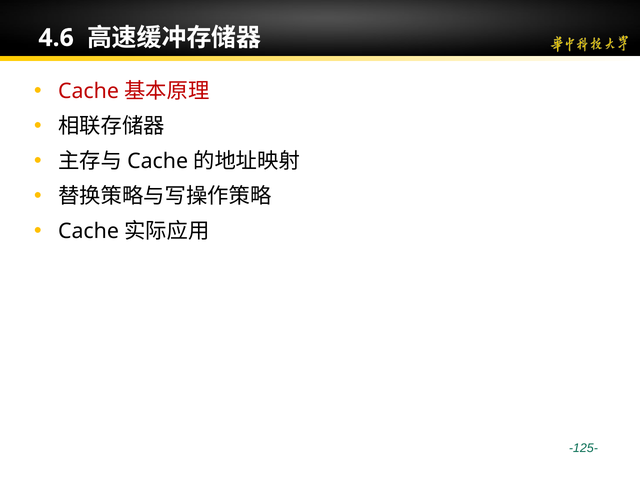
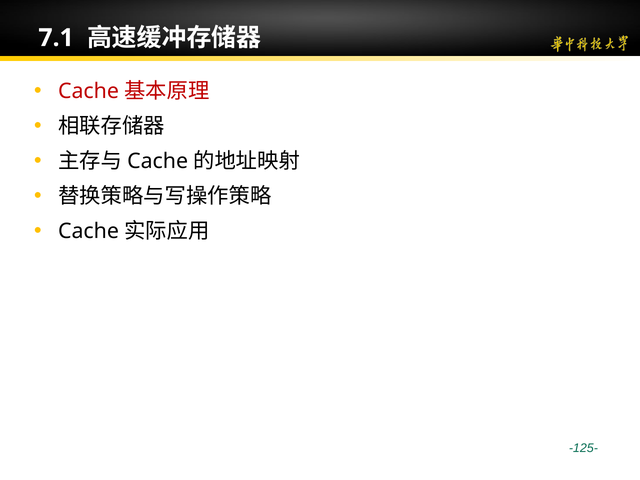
4.6: 4.6 -> 7.1 (56, 38)
